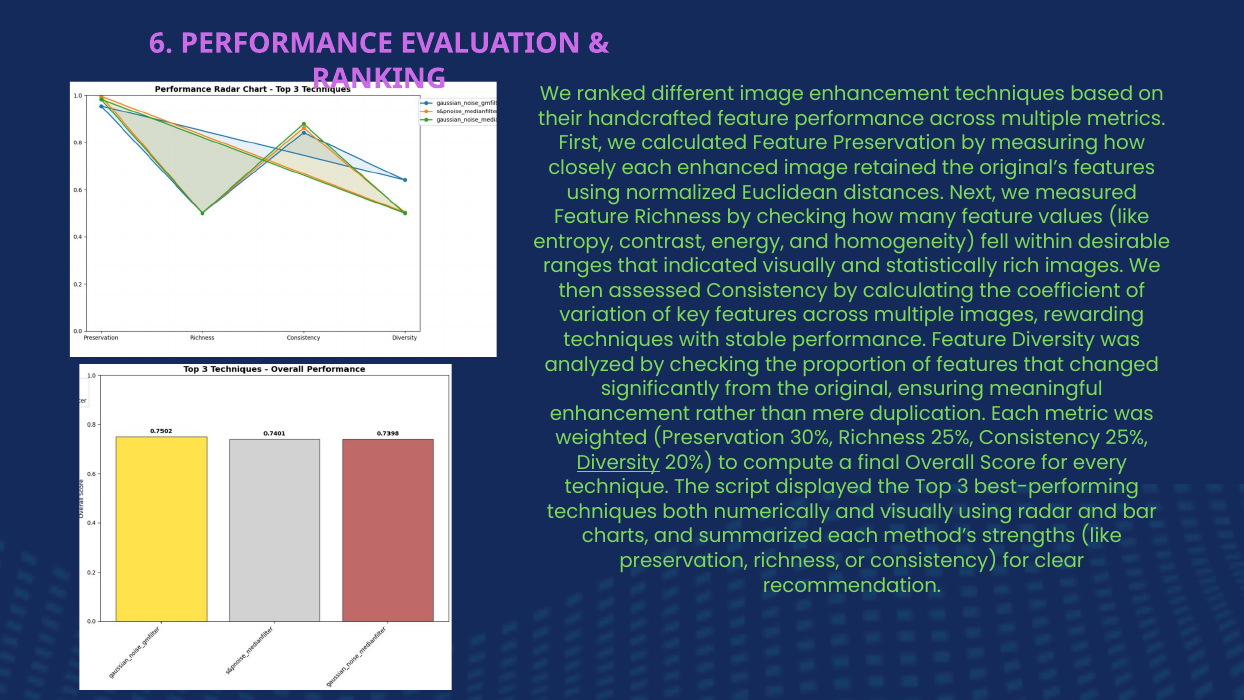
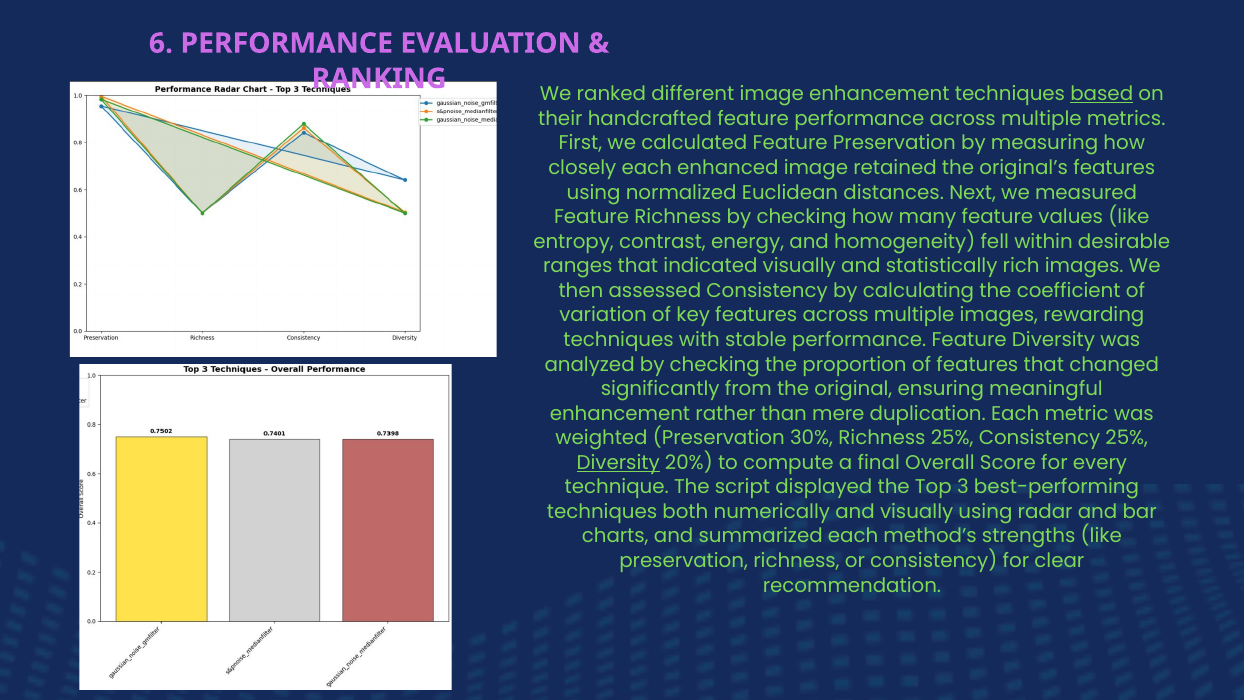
based underline: none -> present (1102, 94)
